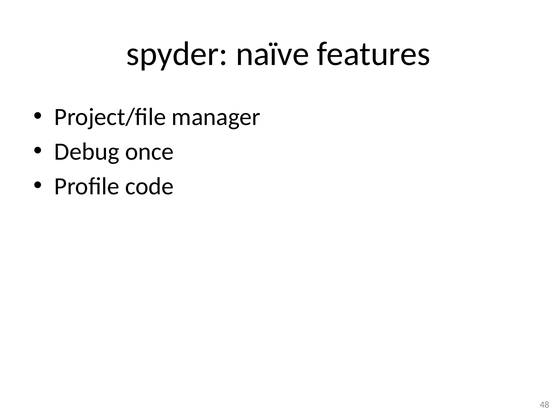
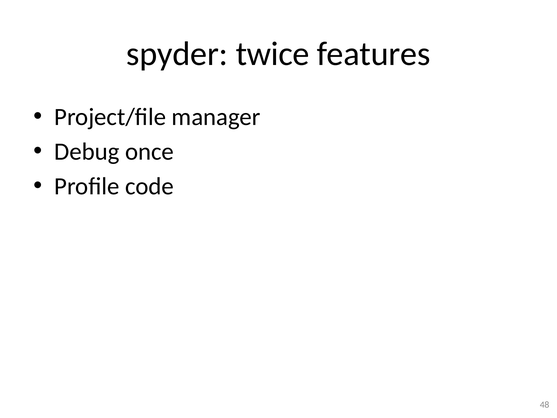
naïve: naïve -> twice (273, 54)
